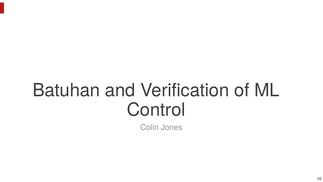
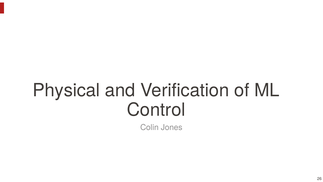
Batuhan: Batuhan -> Physical (66, 90)
